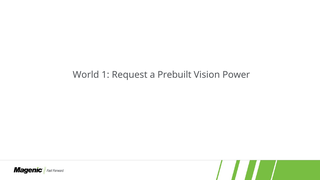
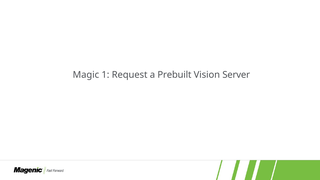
World: World -> Magic (86, 75)
Power: Power -> Server (236, 75)
